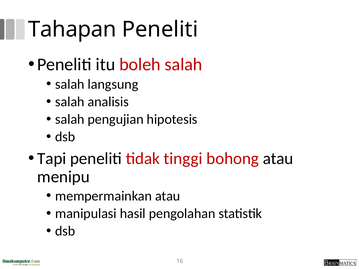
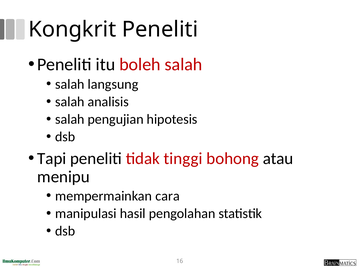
Tahapan: Tahapan -> Kongkrit (72, 29)
mempermainkan atau: atau -> cara (168, 196)
